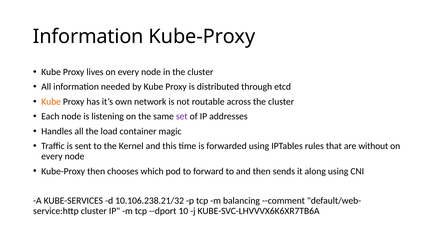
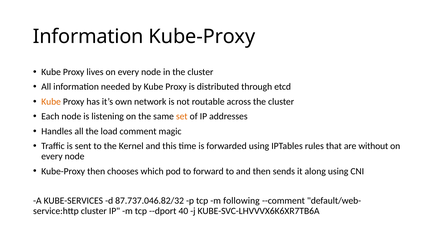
set colour: purple -> orange (182, 116)
container: container -> comment (138, 131)
10.106.238.21/32: 10.106.238.21/32 -> 87.737.046.82/32 (150, 201)
balancing: balancing -> following (241, 201)
10: 10 -> 40 (183, 211)
